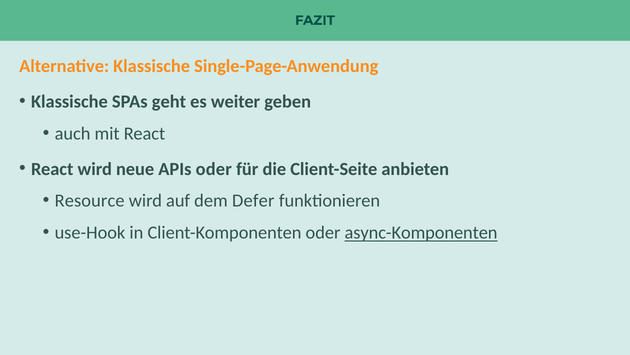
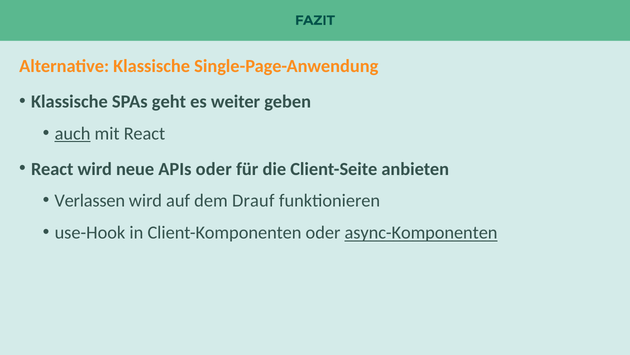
auch underline: none -> present (73, 133)
Resource: Resource -> Verlassen (90, 201)
Defer: Defer -> Drauf (253, 201)
